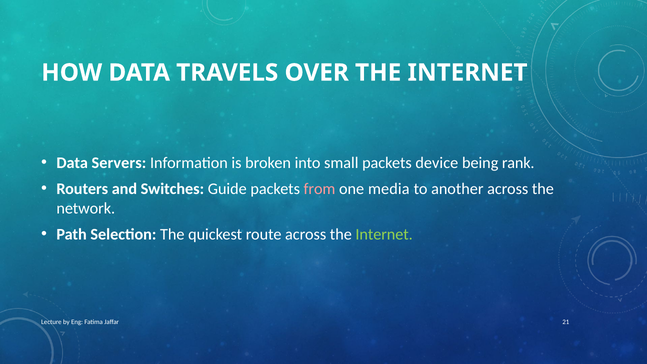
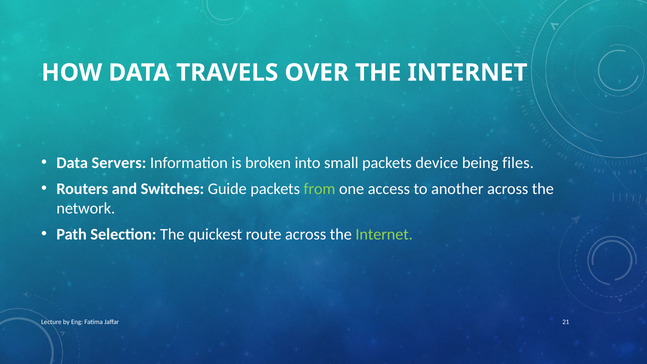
rank: rank -> files (518, 163)
from colour: pink -> light green (320, 189)
media: media -> access (389, 189)
